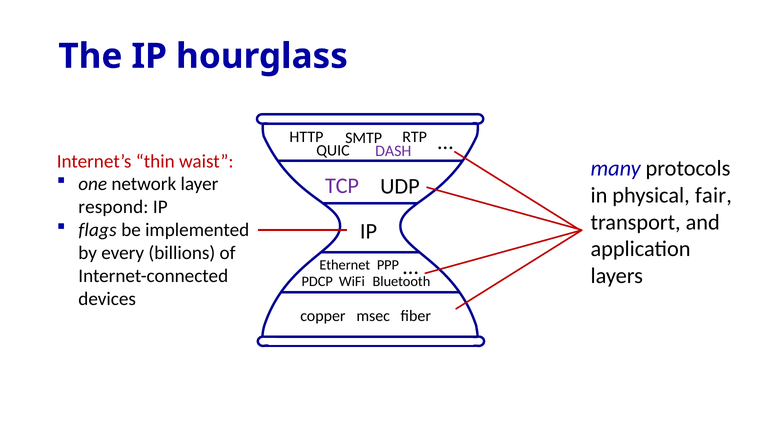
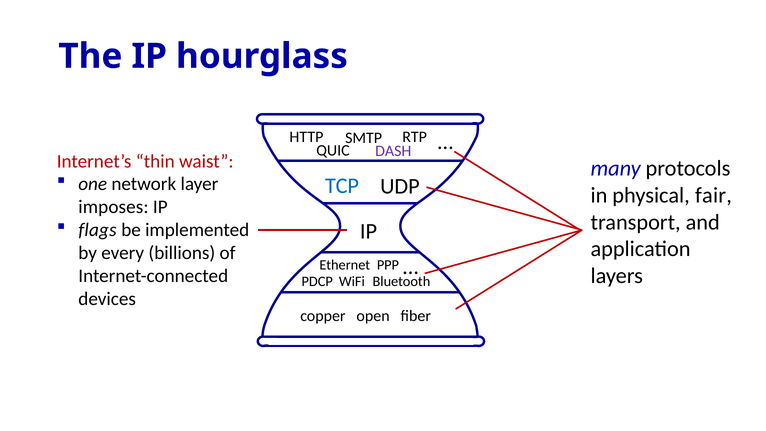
TCP colour: purple -> blue (342, 186)
respond: respond -> imposes (113, 207)
msec: msec -> open (373, 316)
